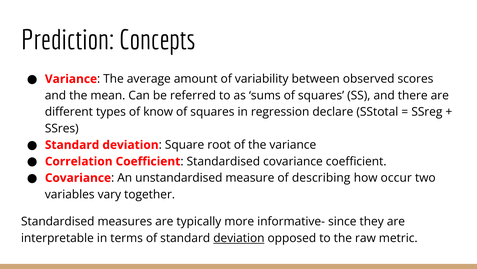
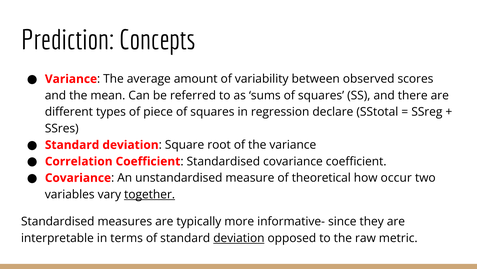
know: know -> piece (158, 112)
describing: describing -> theoretical (321, 178)
together underline: none -> present (150, 194)
